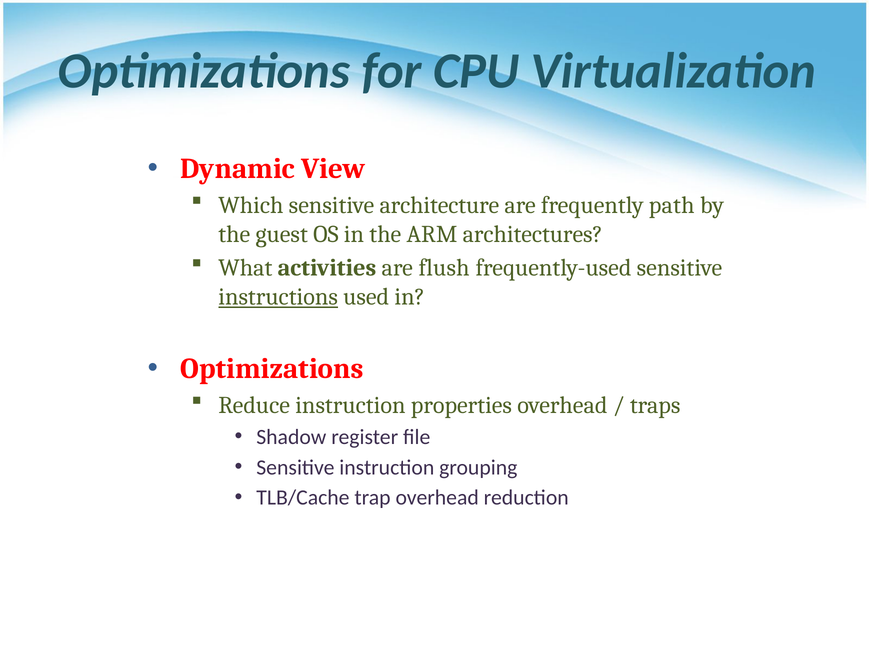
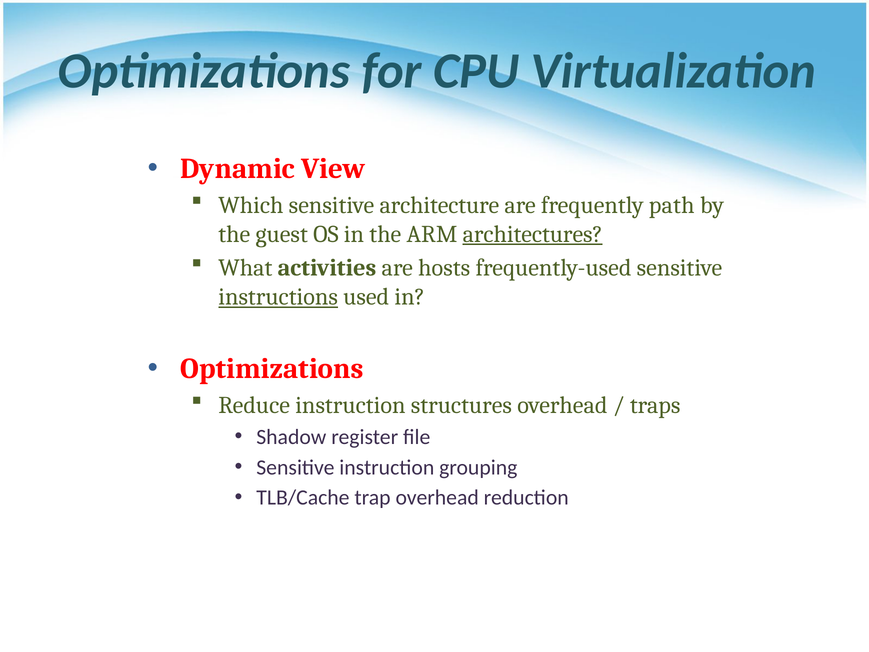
architectures underline: none -> present (533, 234)
flush: flush -> hosts (444, 268)
properties: properties -> structures (461, 405)
